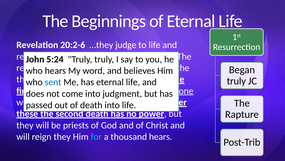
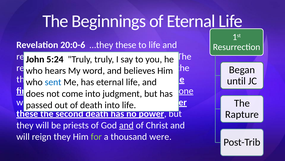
20:2-6: 20:2-6 -> 20:0-6 (73, 45)
…they judge: judge -> these (126, 45)
truly: truly -> until (236, 81)
and underline: none -> present (126, 125)
for colour: light blue -> light green (96, 136)
thousand hears: hears -> were (160, 136)
